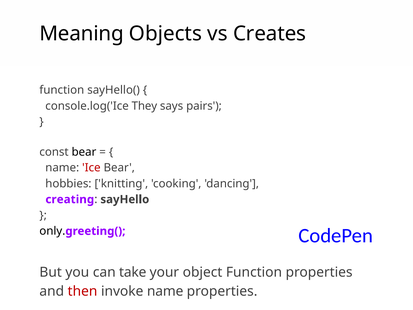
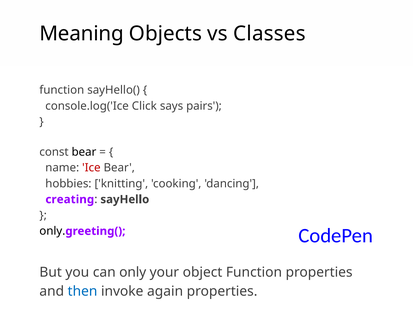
Creates: Creates -> Classes (269, 34)
They: They -> Click (144, 106)
can take: take -> only (133, 272)
then colour: red -> blue (83, 291)
invoke name: name -> again (165, 291)
